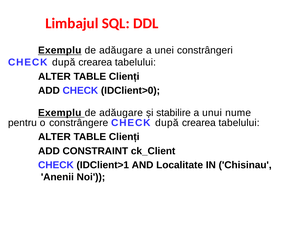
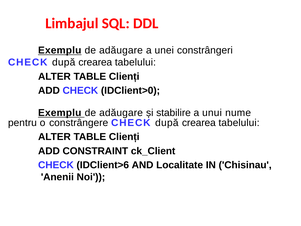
IDClient>1: IDClient>1 -> IDClient>6 (103, 165)
